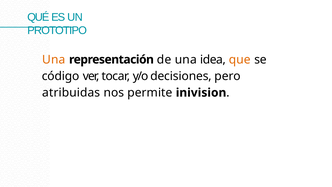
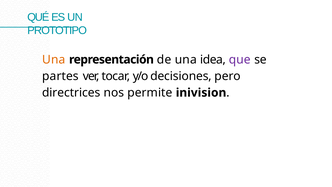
que colour: orange -> purple (240, 59)
código: código -> partes (60, 76)
atribuidas: atribuidas -> directrices (71, 93)
